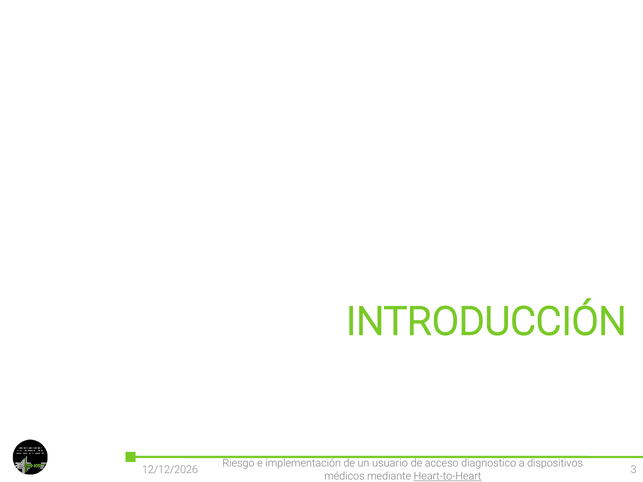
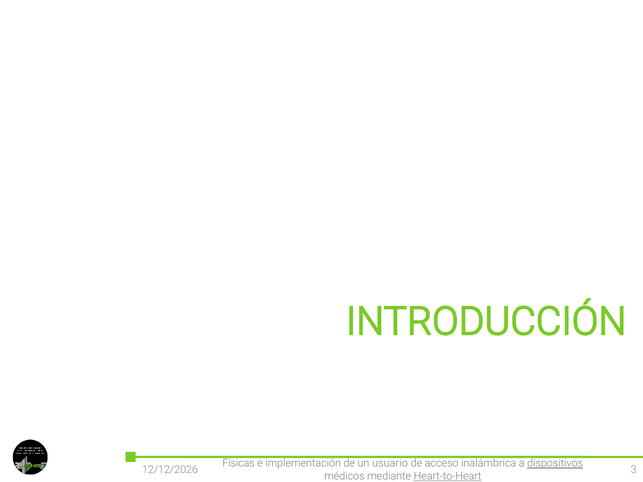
Riesgo: Riesgo -> Físicas (239, 464)
diagnostico: diagnostico -> inalámbrica (489, 464)
dispositivos underline: none -> present (555, 464)
